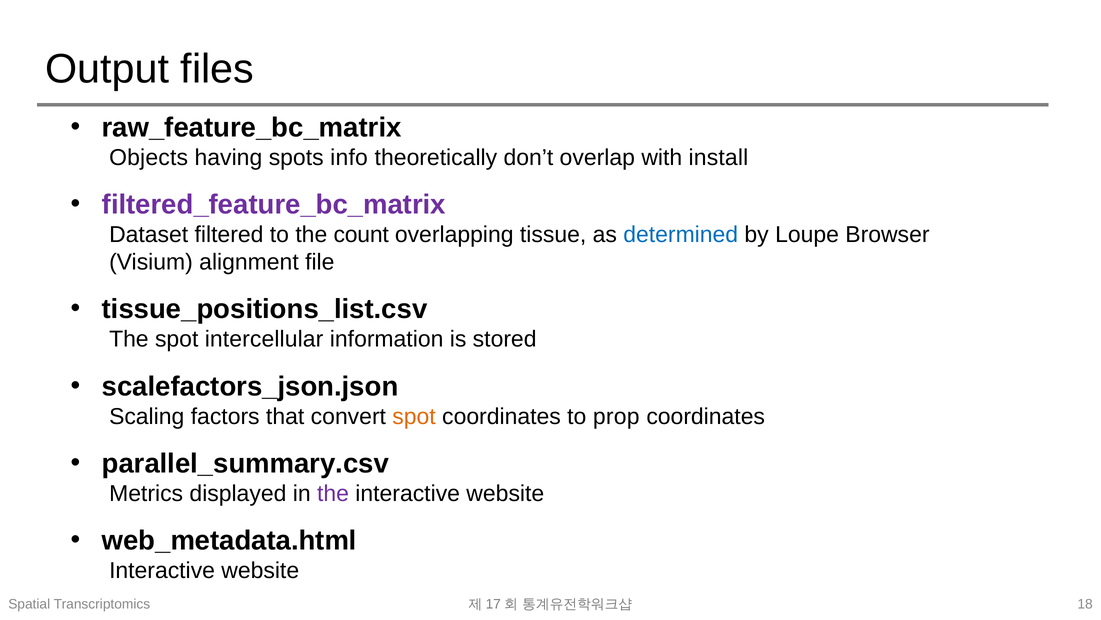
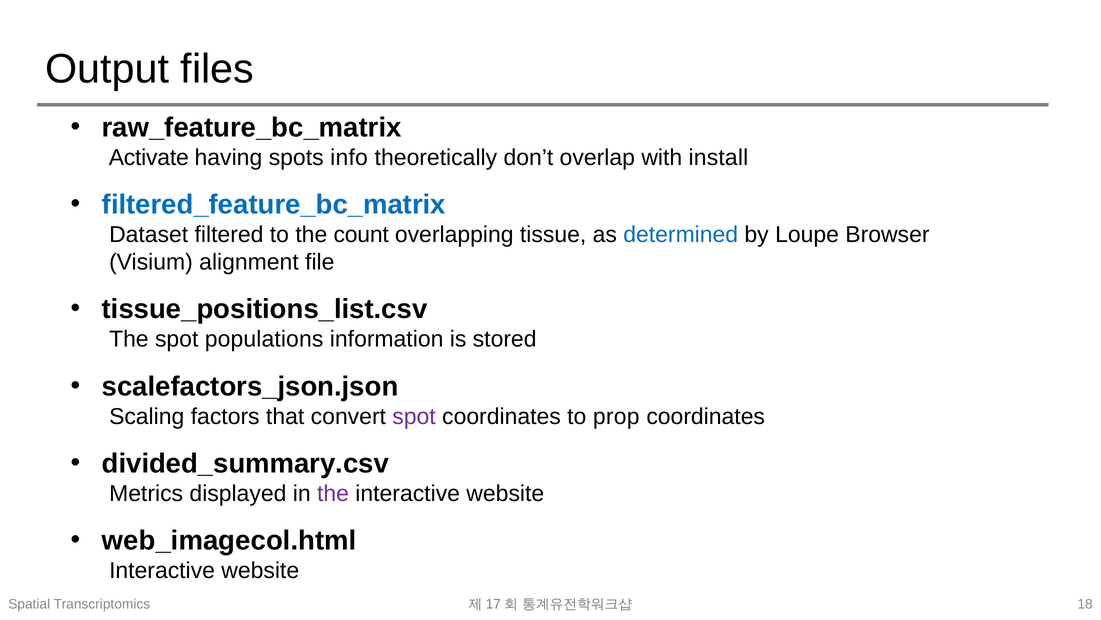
Objects: Objects -> Activate (149, 157)
filtered_feature_bc_matrix colour: purple -> blue (274, 204)
intercellular: intercellular -> populations (264, 339)
spot colour: orange -> purple (414, 416)
parallel_summary.csv: parallel_summary.csv -> divided_summary.csv (245, 463)
web_metadata.html: web_metadata.html -> web_imagecol.html (229, 540)
